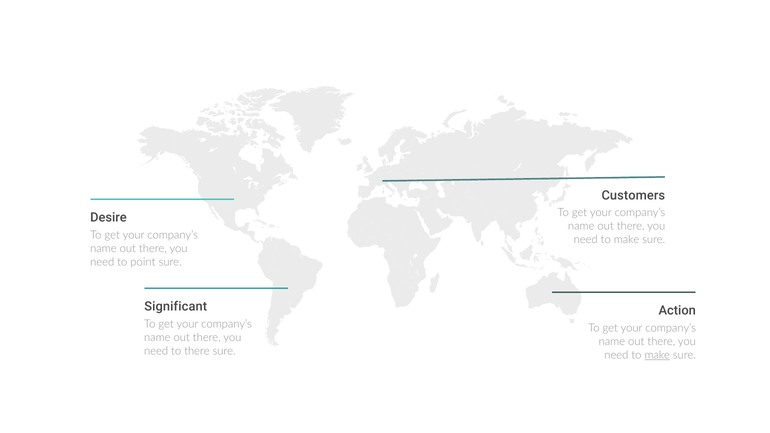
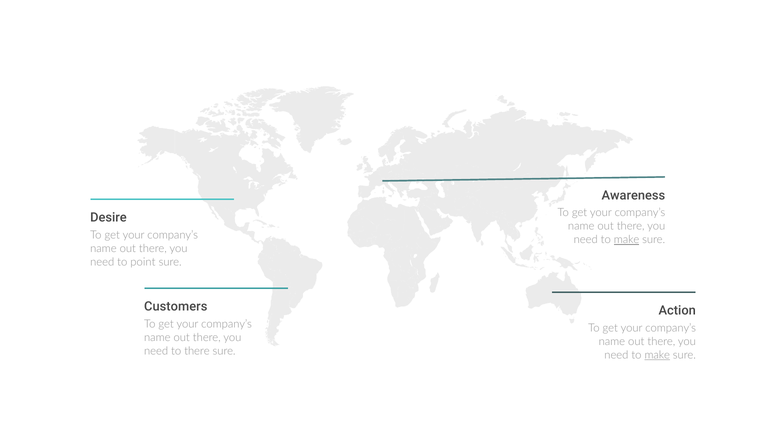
Customers: Customers -> Awareness (633, 195)
make underline: none -> present (627, 240)
Significant: Significant -> Customers (176, 307)
